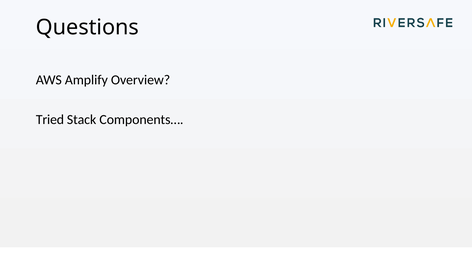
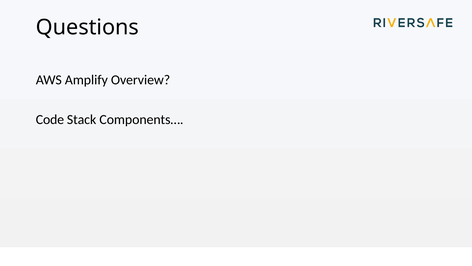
Tried: Tried -> Code (50, 119)
